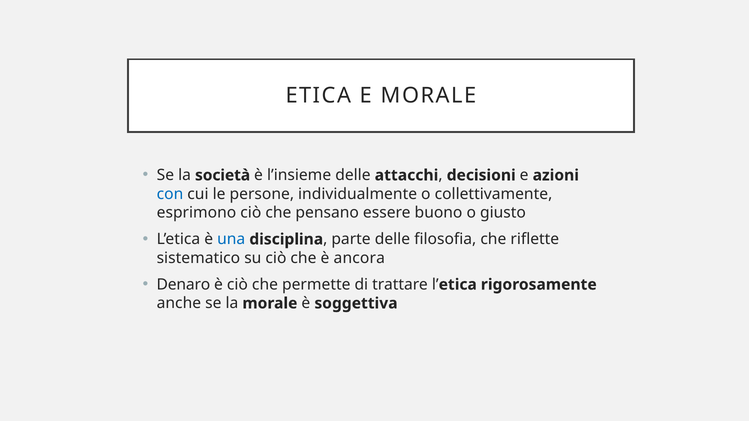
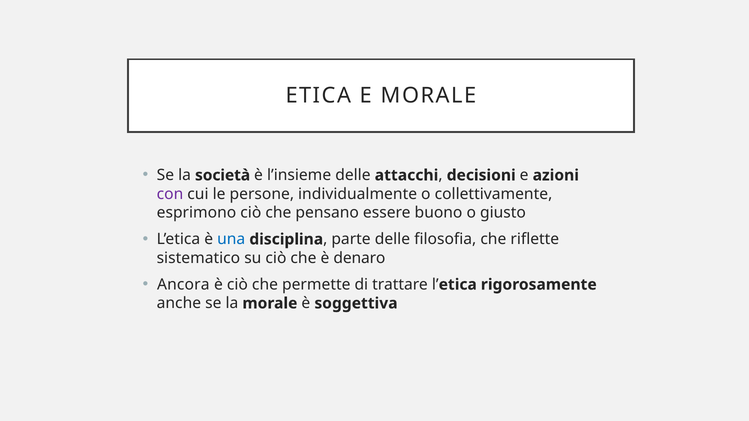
con colour: blue -> purple (170, 194)
ancora: ancora -> denaro (359, 258)
Denaro: Denaro -> Ancora (183, 285)
